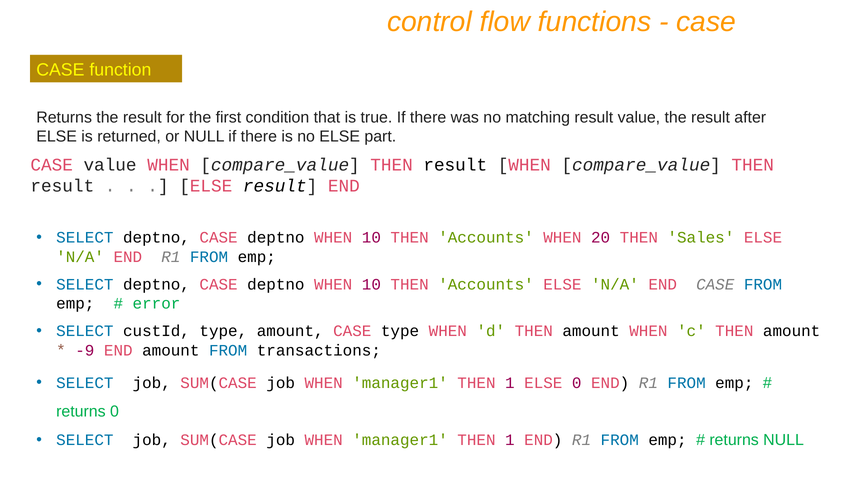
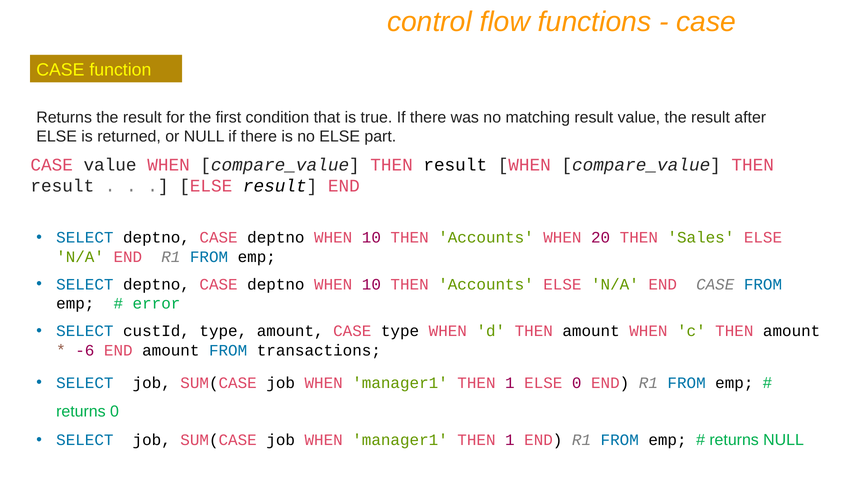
-9: -9 -> -6 (85, 350)
